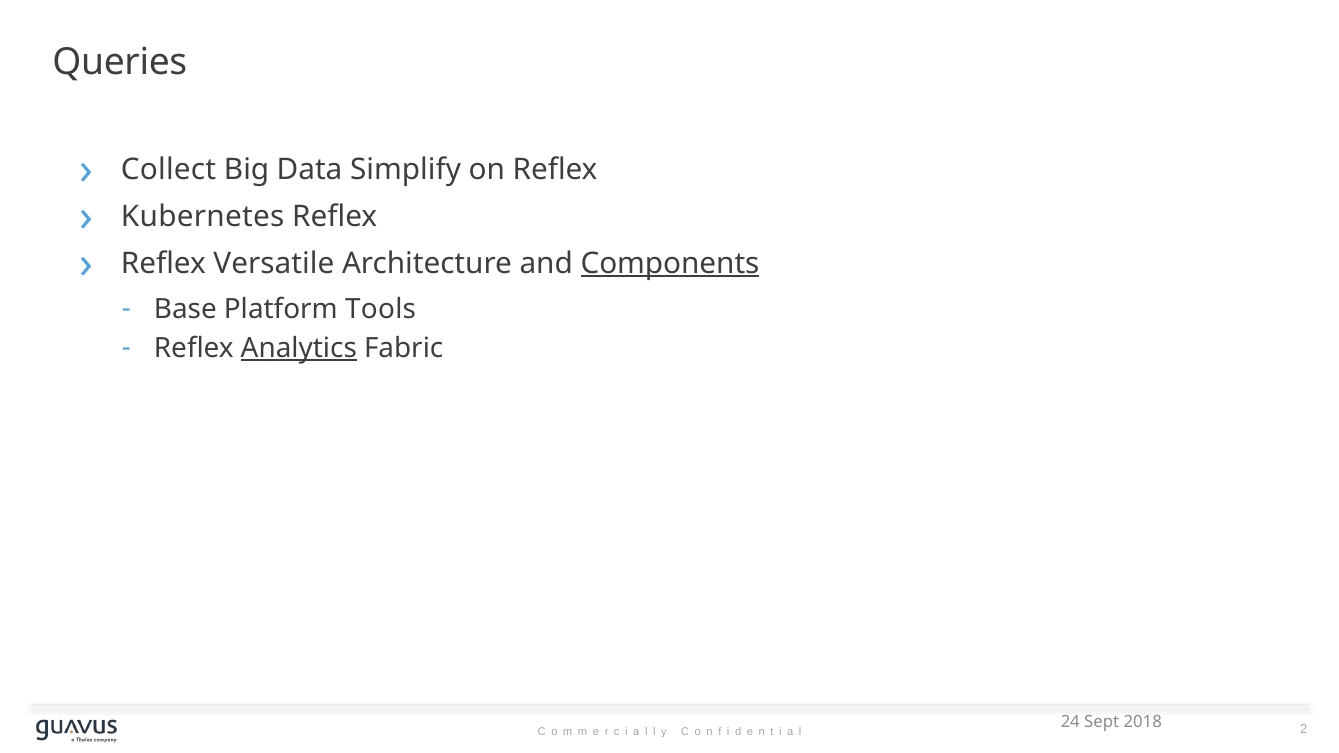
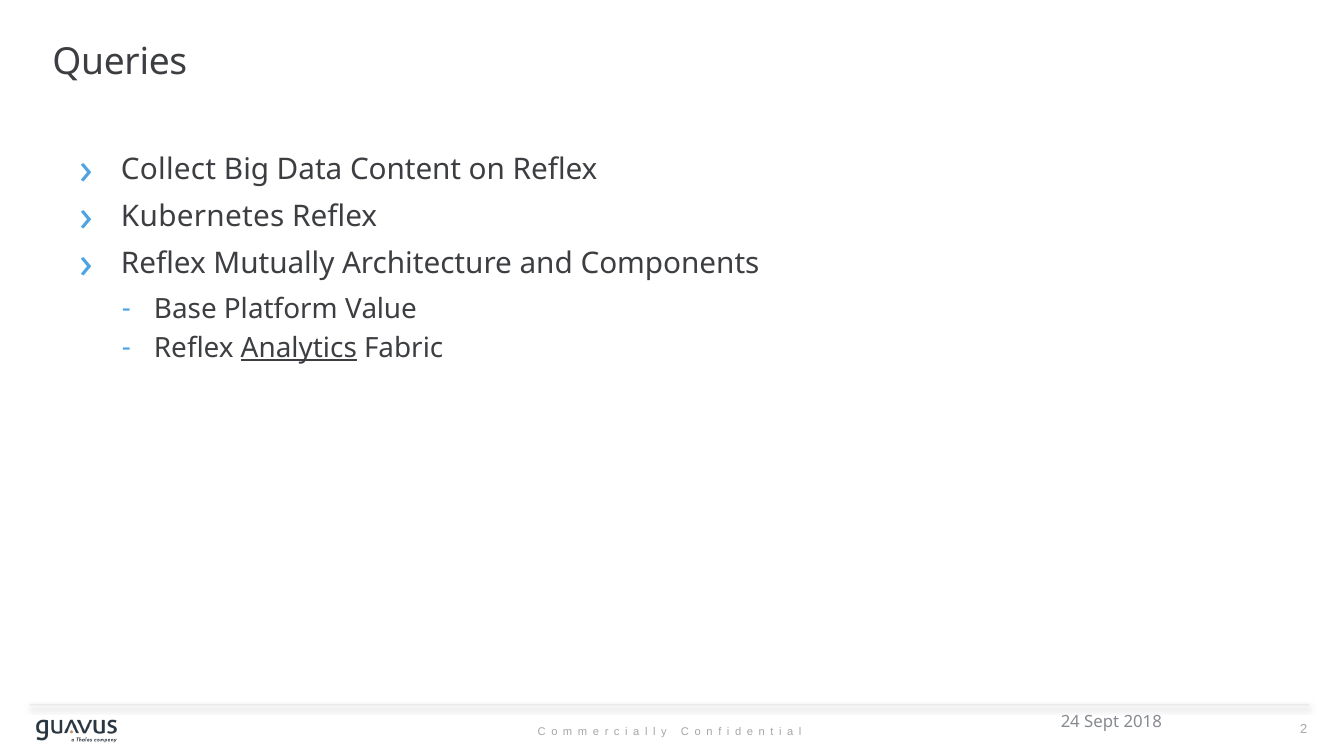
Simplify: Simplify -> Content (406, 170)
Versatile: Versatile -> Mutually (274, 263)
Components underline: present -> none (670, 263)
Tools: Tools -> Value (381, 309)
